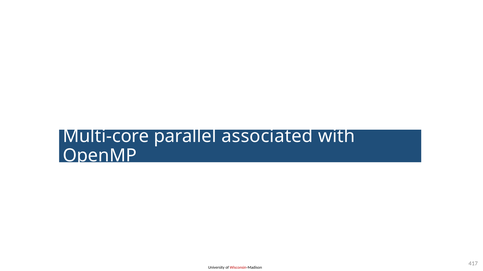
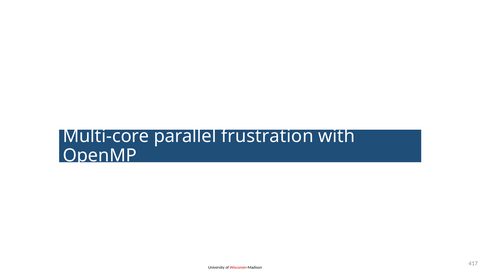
associated: associated -> frustration (267, 136)
